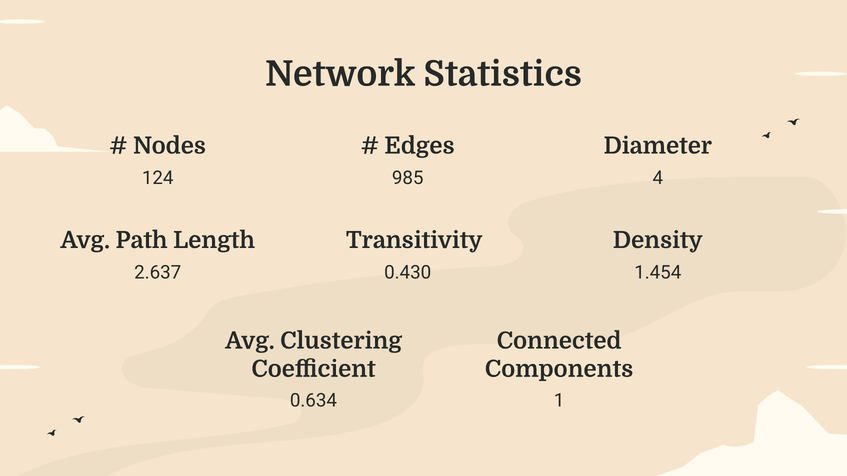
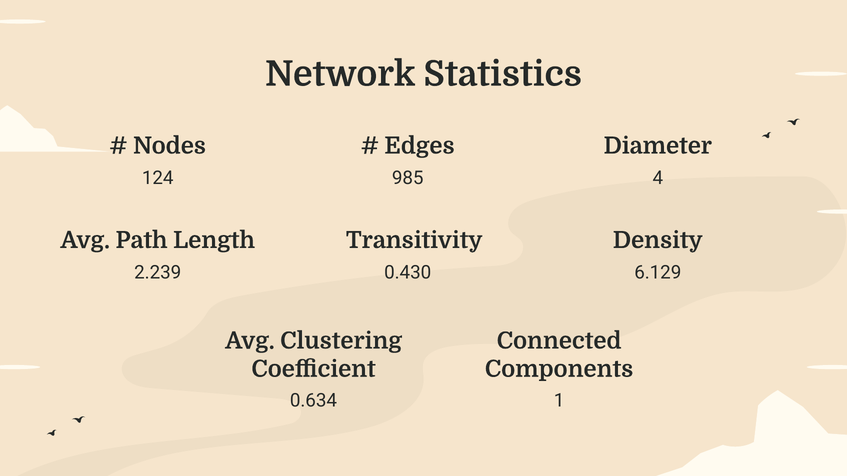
2.637: 2.637 -> 2.239 (158, 273)
1.454: 1.454 -> 6.129 (658, 273)
